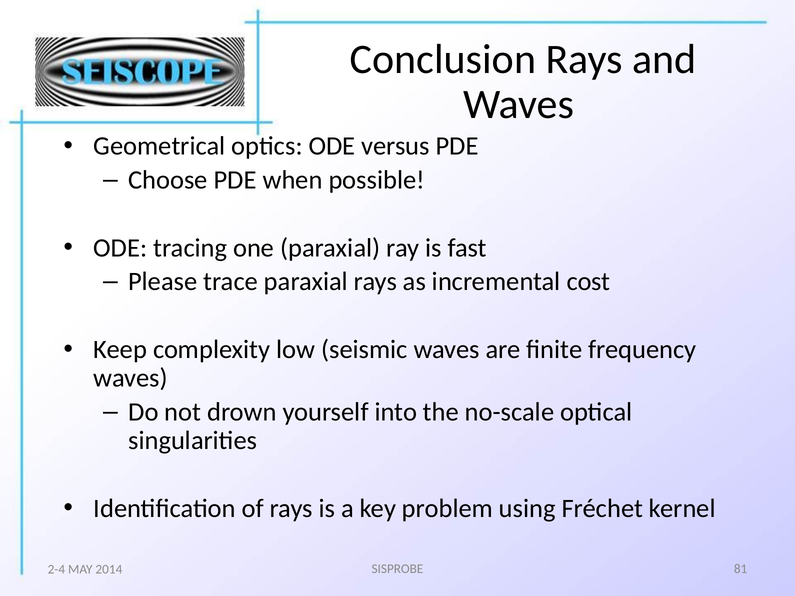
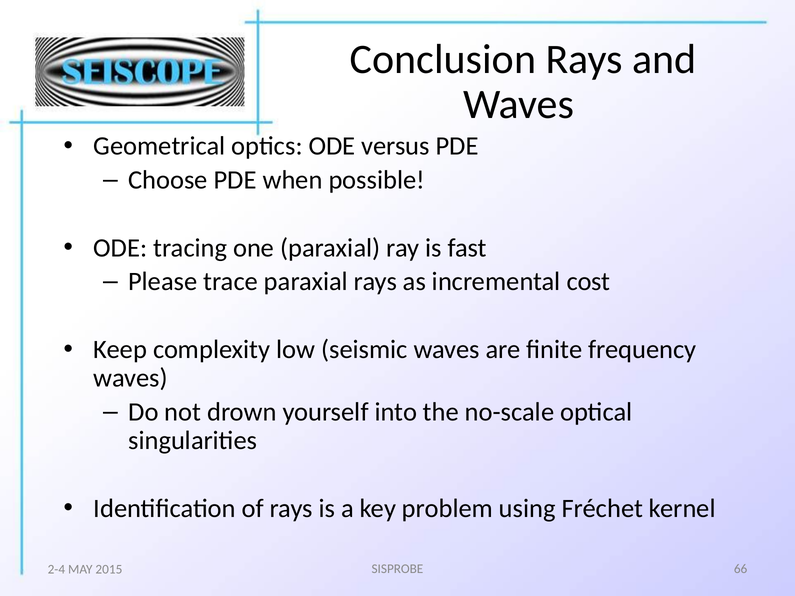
81: 81 -> 66 (741, 569)
2014: 2014 -> 2015 (109, 569)
